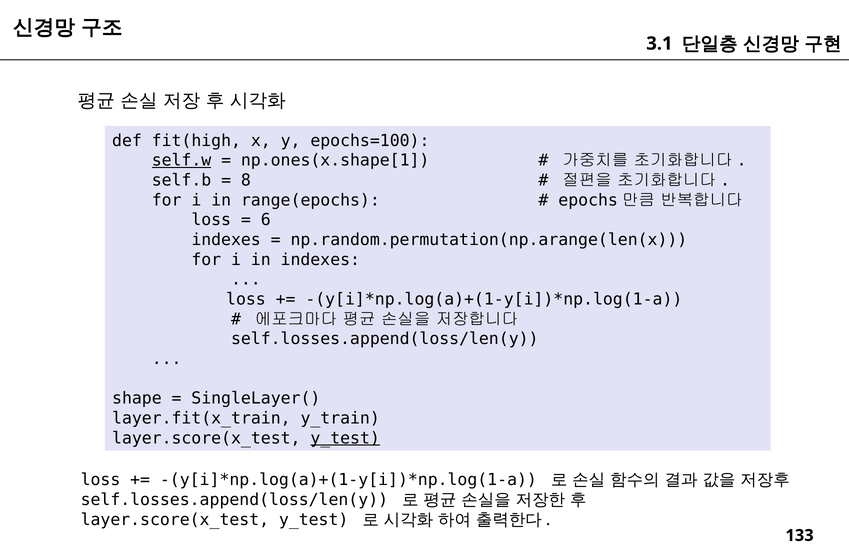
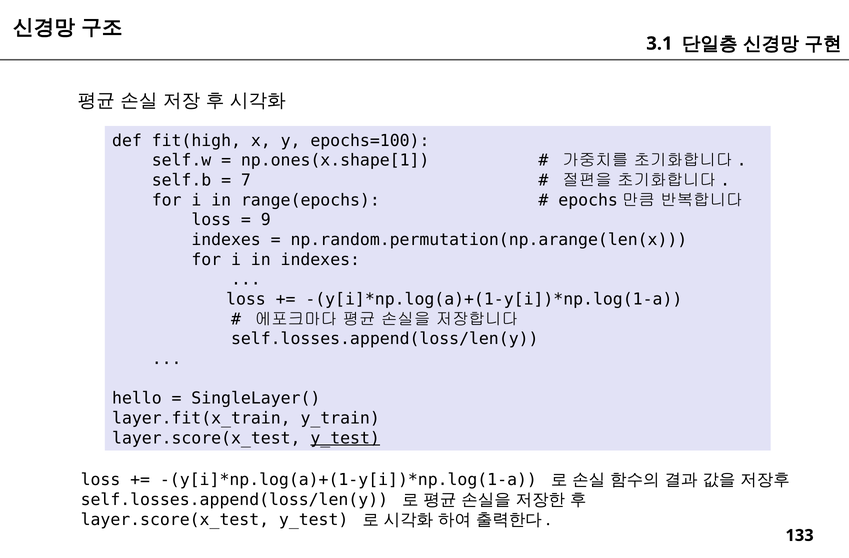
self.w underline: present -> none (182, 160)
8: 8 -> 7 (246, 180)
6: 6 -> 9 (266, 220)
shape: shape -> hello (137, 398)
